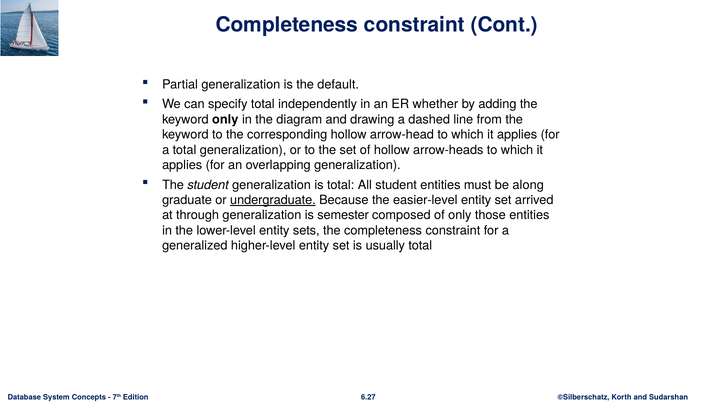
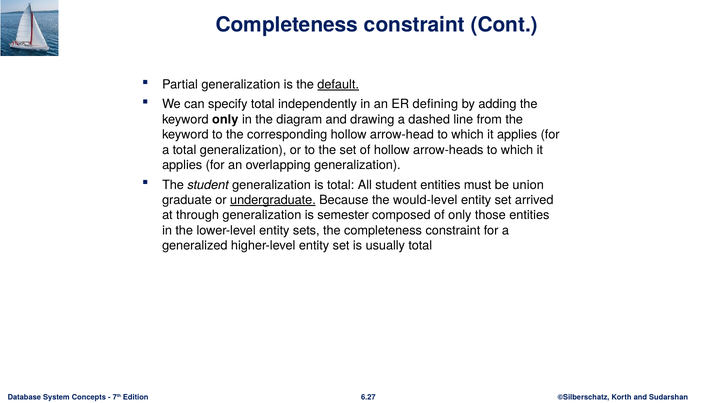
default underline: none -> present (338, 85)
whether: whether -> defining (435, 104)
along: along -> union (528, 185)
easier-level: easier-level -> would-level (425, 200)
